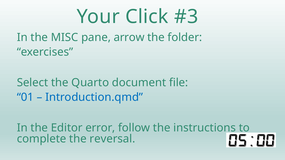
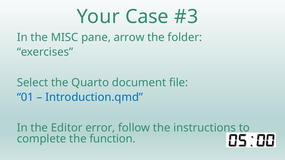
Click: Click -> Case (147, 17)
reversal: reversal -> function (112, 139)
